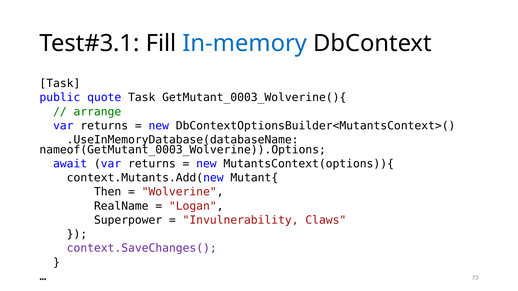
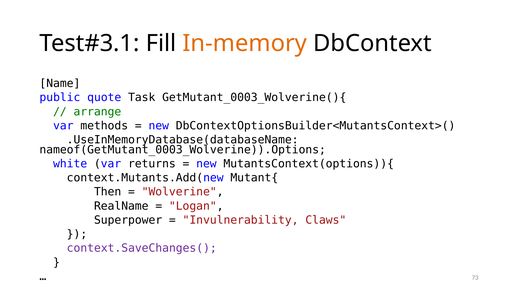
In-memory colour: blue -> orange (245, 44)
Task: Task -> Name (60, 84)
returns: returns -> methods (104, 126)
await: await -> white (70, 164)
